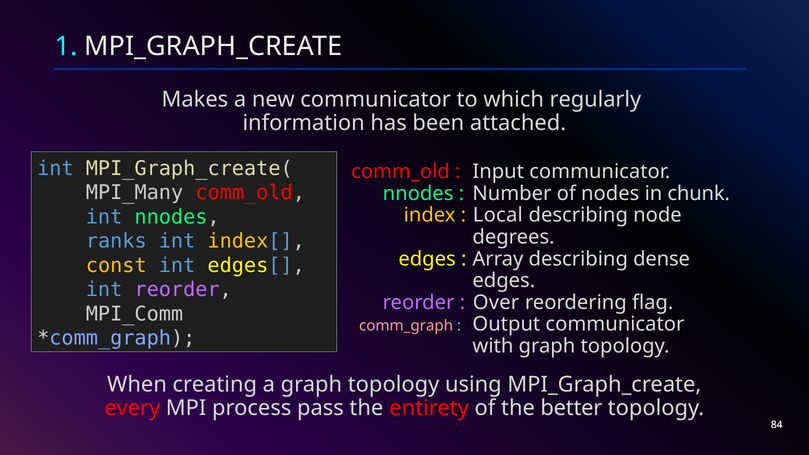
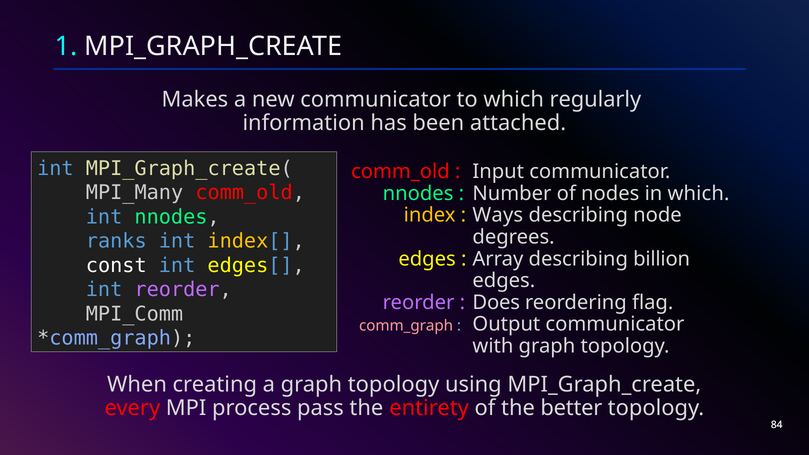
in chunk: chunk -> which (699, 193)
Local: Local -> Ways (498, 215)
dense: dense -> billion (662, 259)
const colour: yellow -> white (116, 265)
Over: Over -> Does (496, 303)
